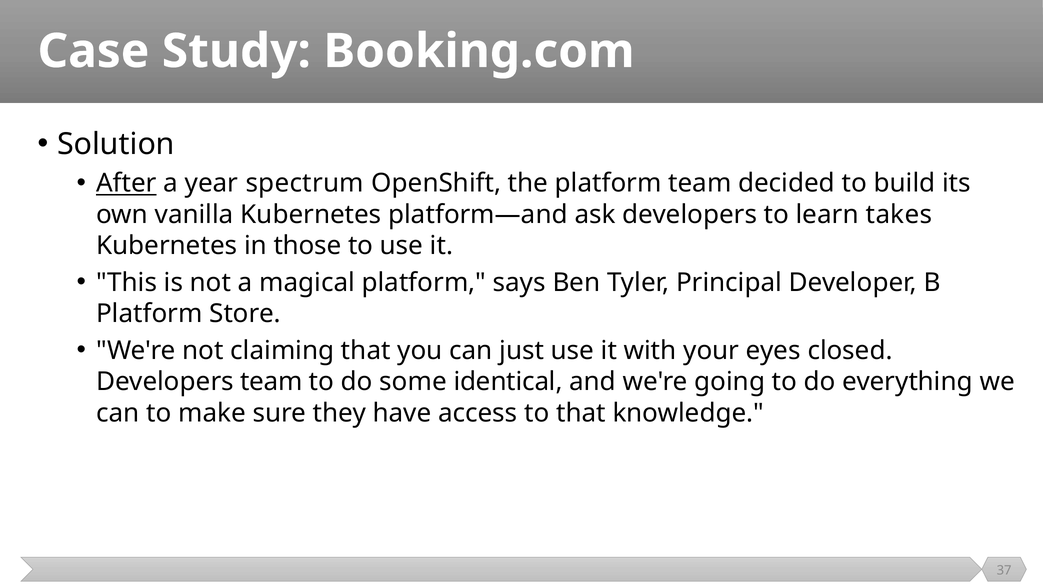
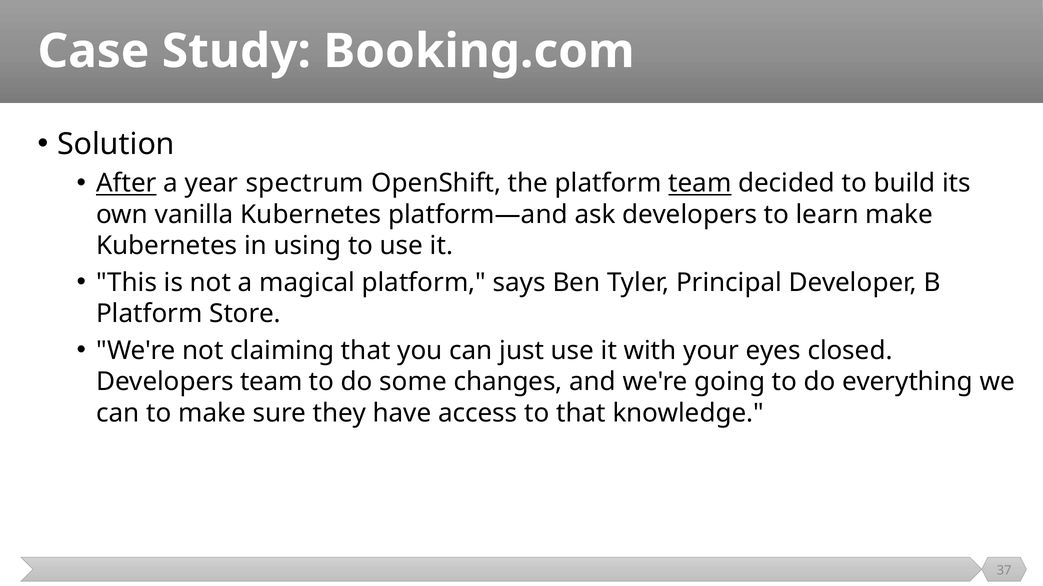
team underline: none -> present (700, 184)
learn takes: takes -> make (899, 215)
those: those -> using (307, 246)
identical: identical -> changes (508, 382)
